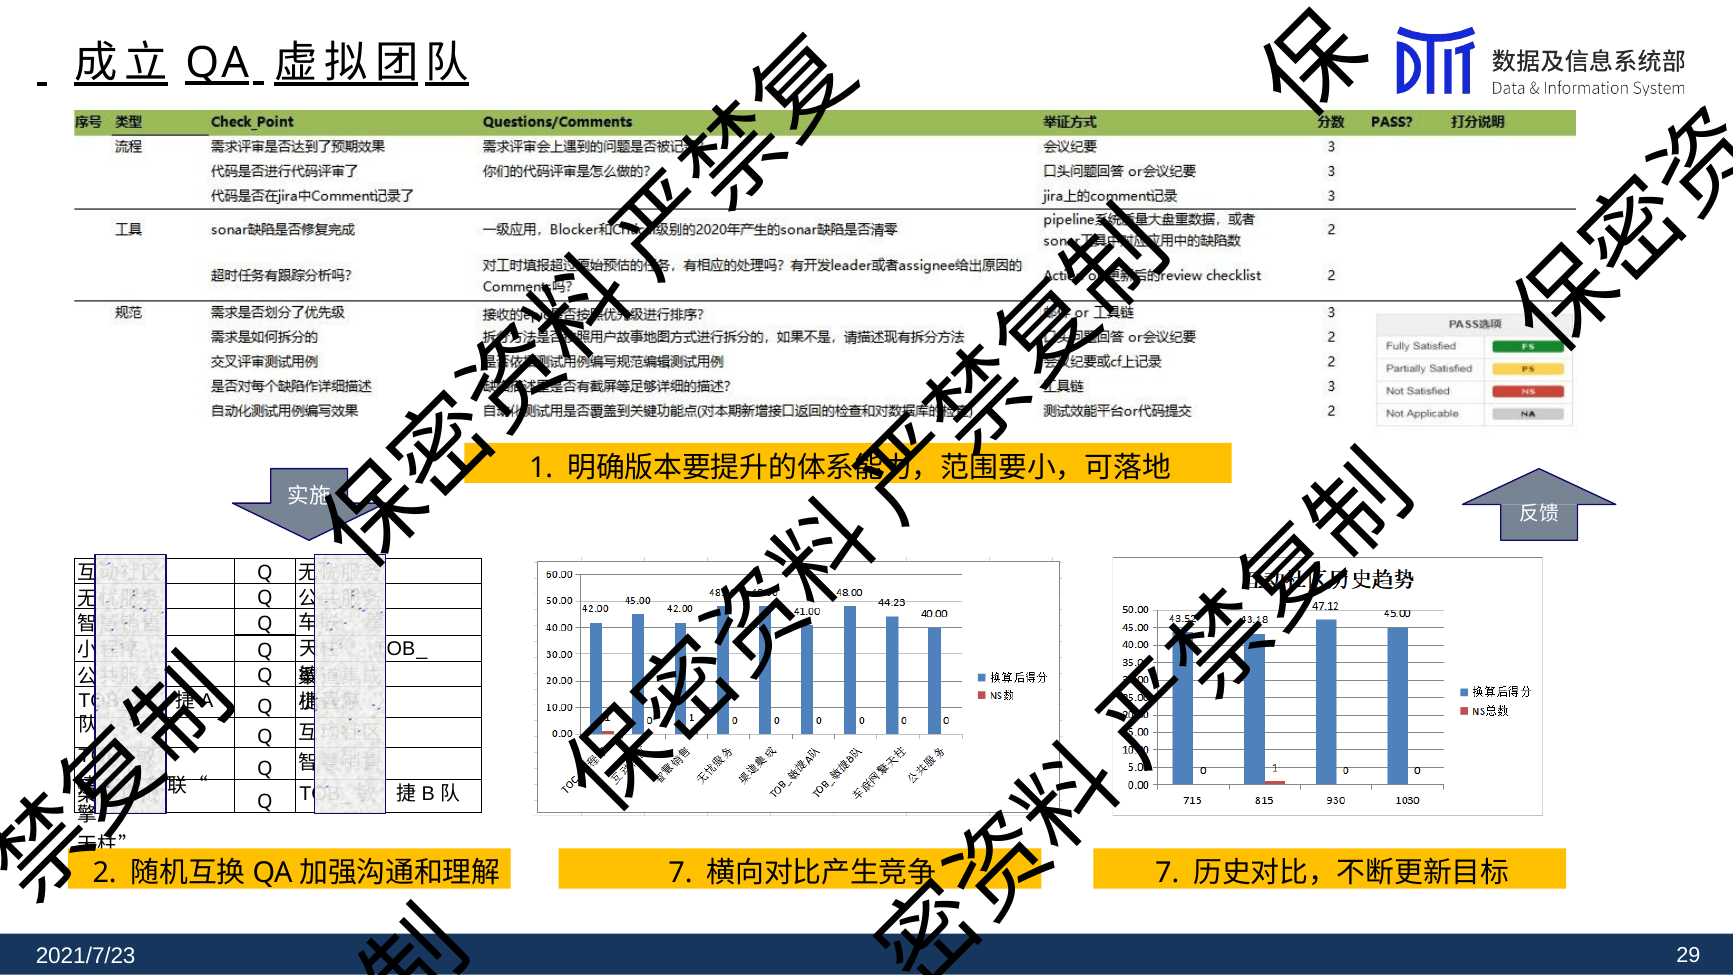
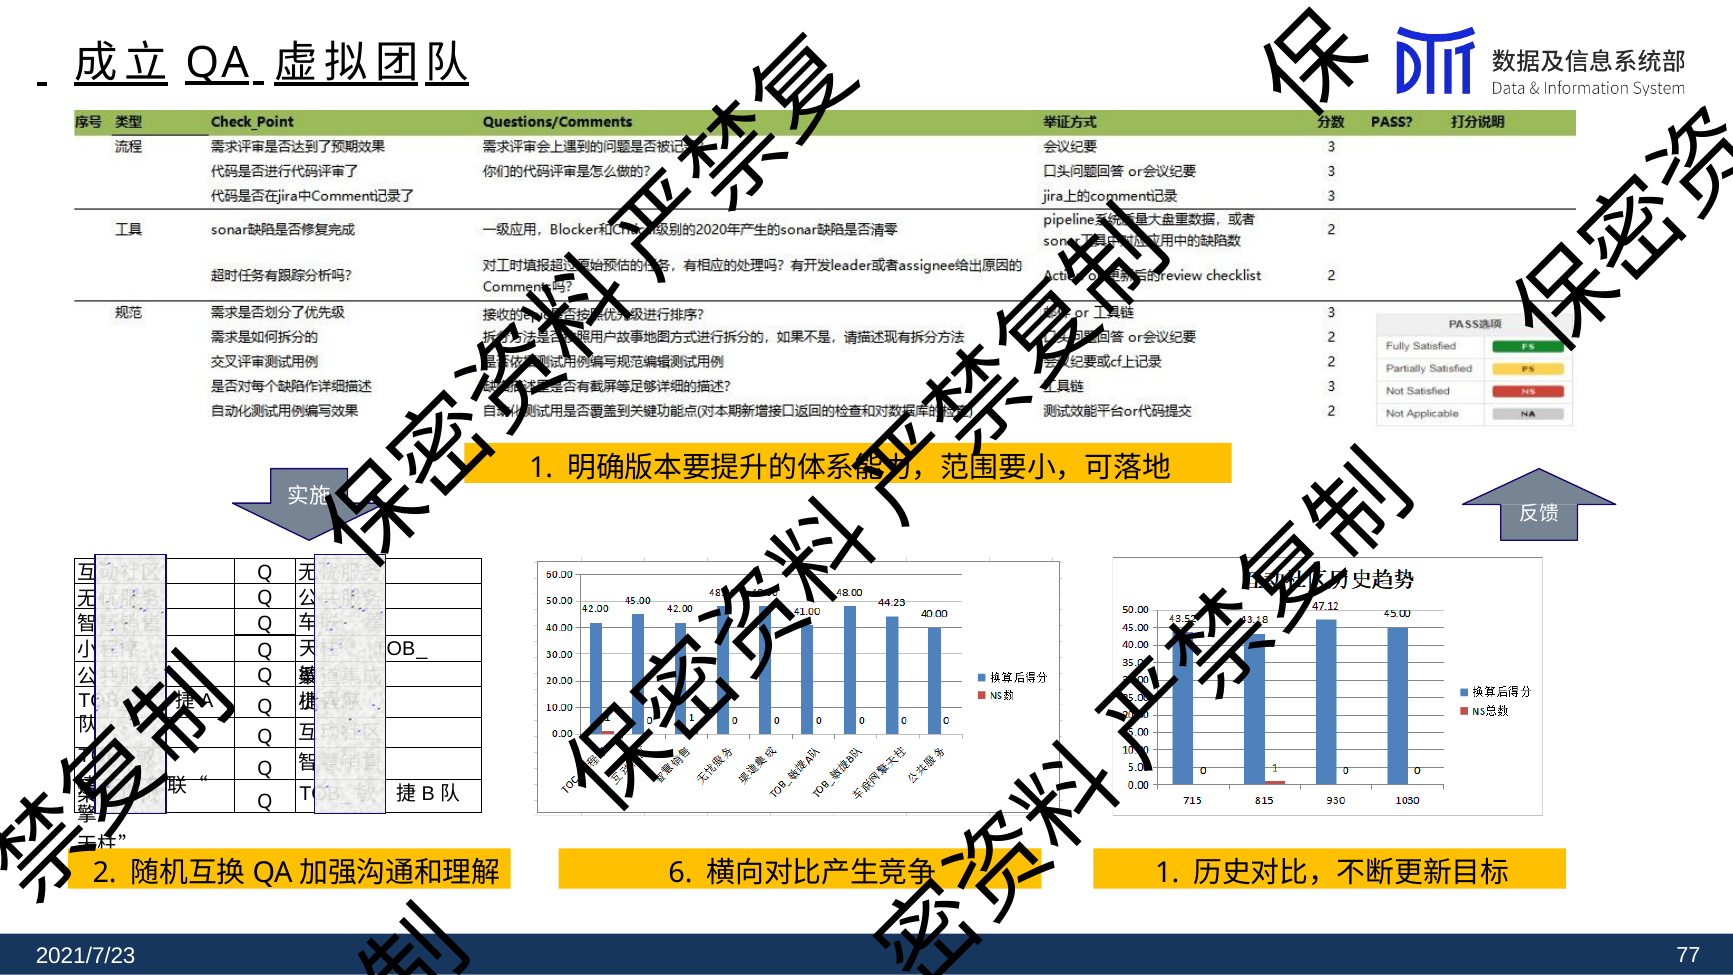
7: 7 -> 6 (681, 873)
7: 7 -> 1 (1167, 873)
29: 29 -> 77 (1688, 955)
